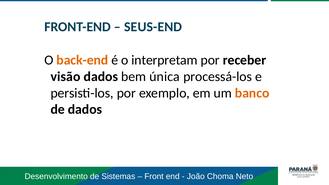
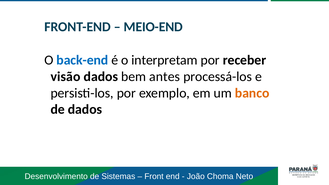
SEUS-END: SEUS-END -> MEIO-END (153, 27)
back-end colour: orange -> blue (82, 60)
única: única -> antes (165, 77)
